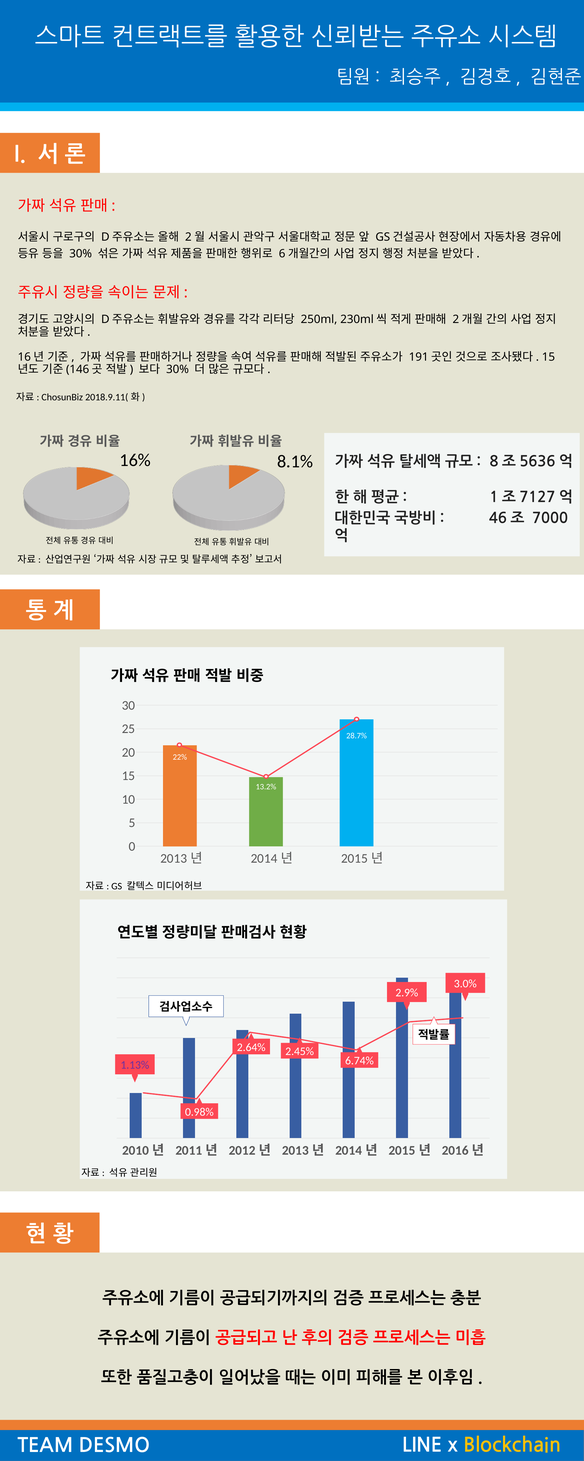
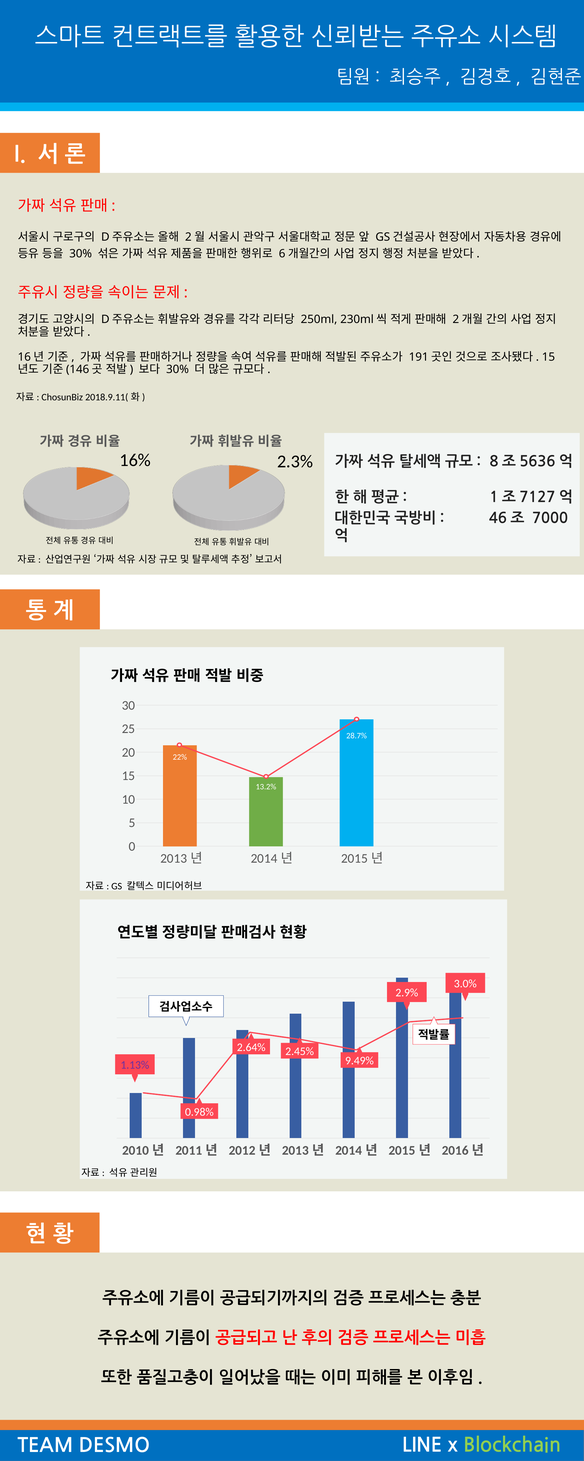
8.1%: 8.1% -> 2.3% (295, 461)
6.74%: 6.74% -> 9.49% (359, 1060)
Blockchain colour: yellow -> light green (512, 1444)
